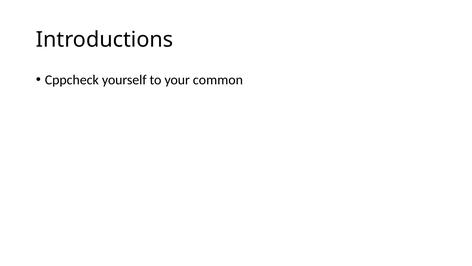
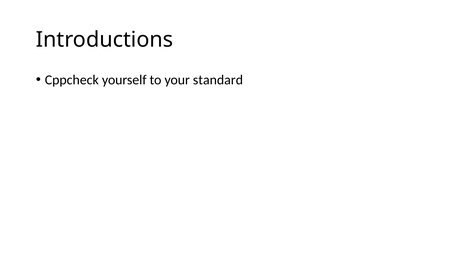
common: common -> standard (218, 80)
